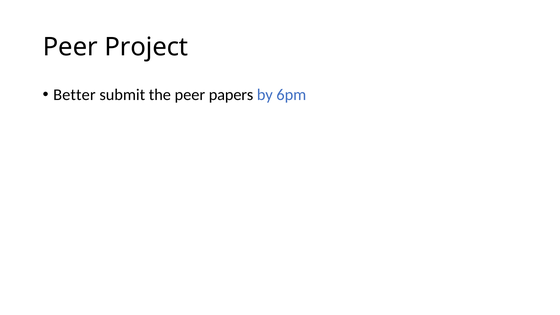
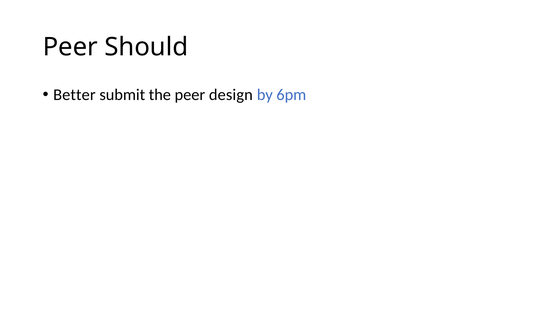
Project: Project -> Should (146, 47)
papers: papers -> design (231, 95)
